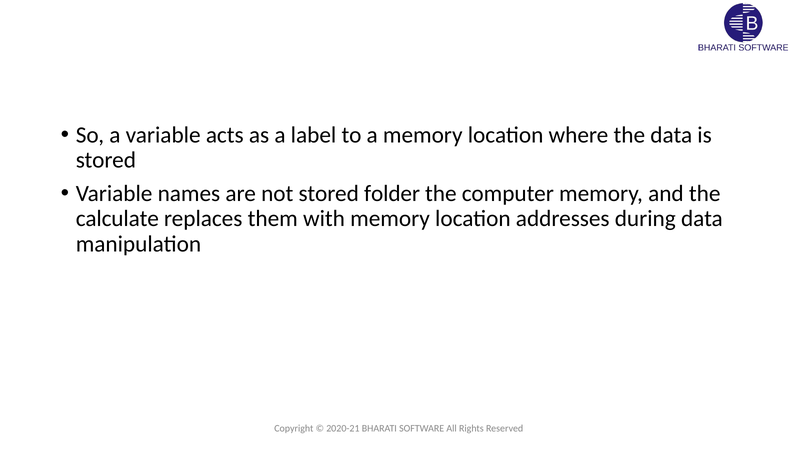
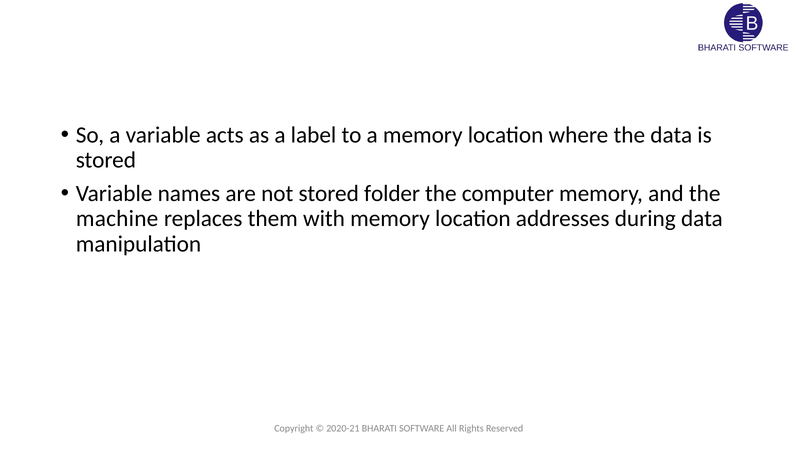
calculate: calculate -> machine (117, 219)
